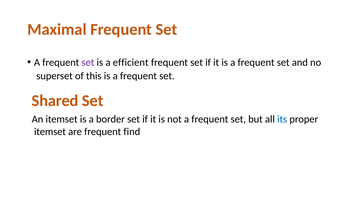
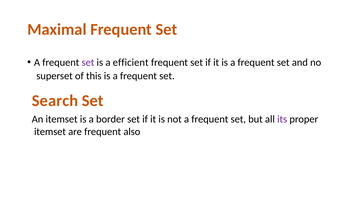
Shared: Shared -> Search (55, 100)
its colour: blue -> purple (282, 119)
find: find -> also (132, 131)
